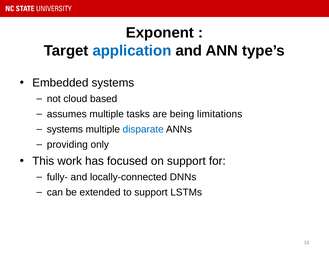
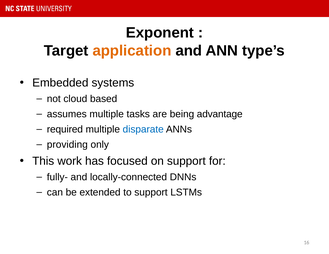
application colour: blue -> orange (132, 51)
limitations: limitations -> advantage (220, 114)
systems: systems -> required (65, 129)
